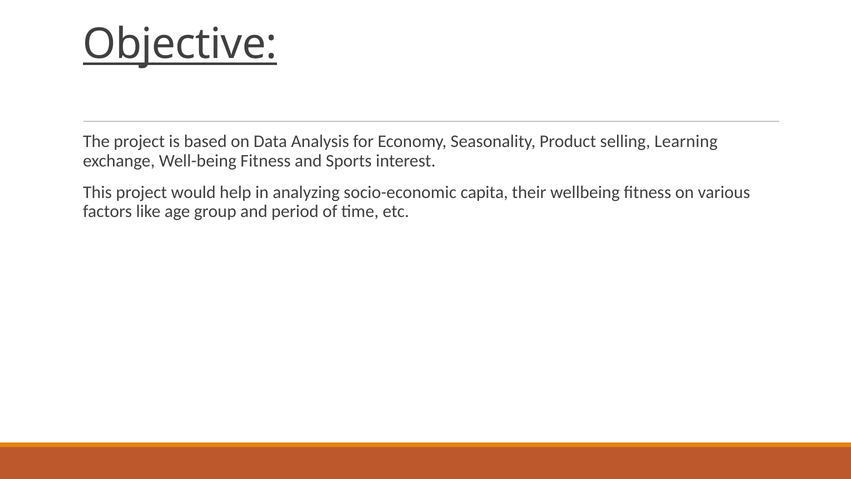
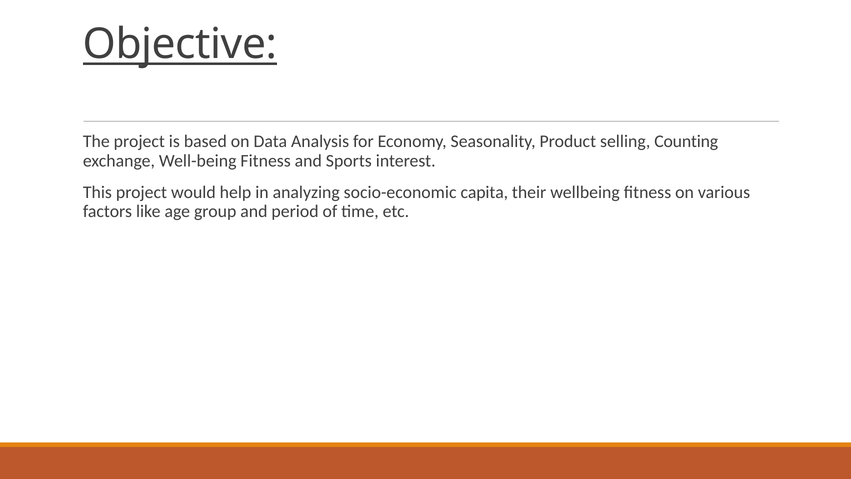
Learning: Learning -> Counting (686, 141)
